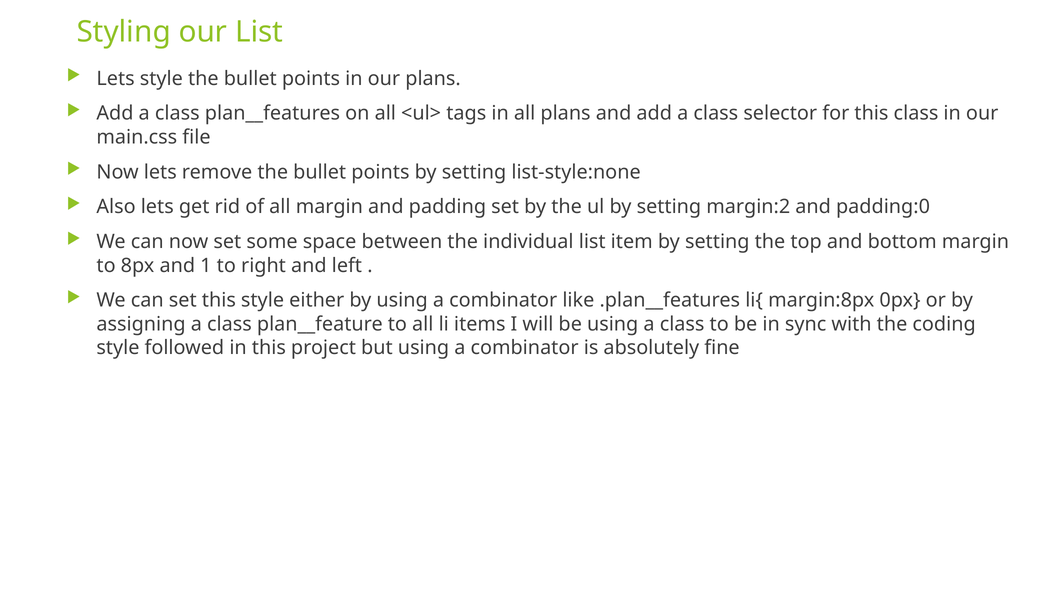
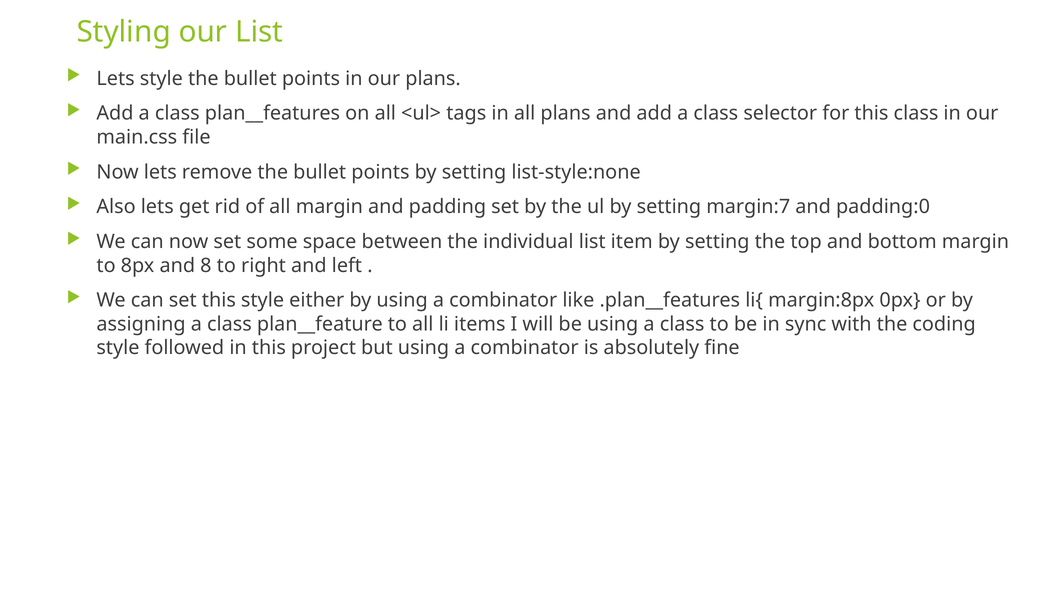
margin:2: margin:2 -> margin:7 (748, 207)
1: 1 -> 8 (206, 266)
